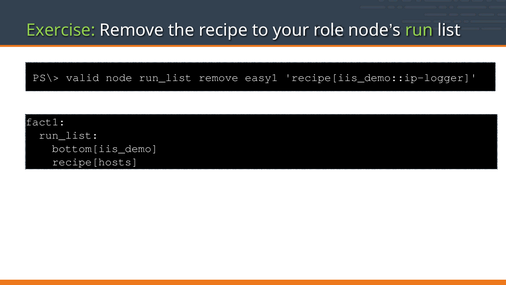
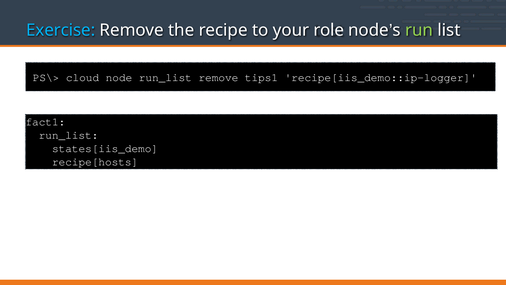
Exercise colour: light green -> light blue (61, 30)
valid: valid -> cloud (83, 77)
easy1: easy1 -> tips1 (261, 77)
bottom[iis_demo: bottom[iis_demo -> states[iis_demo (105, 148)
